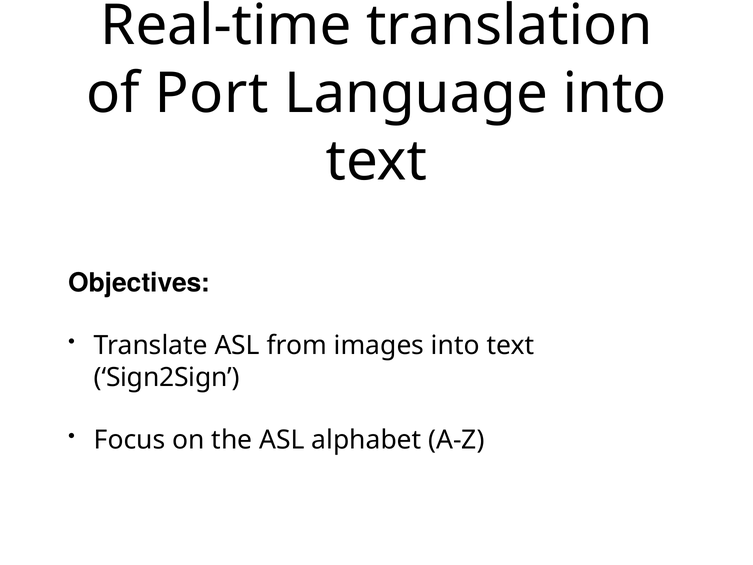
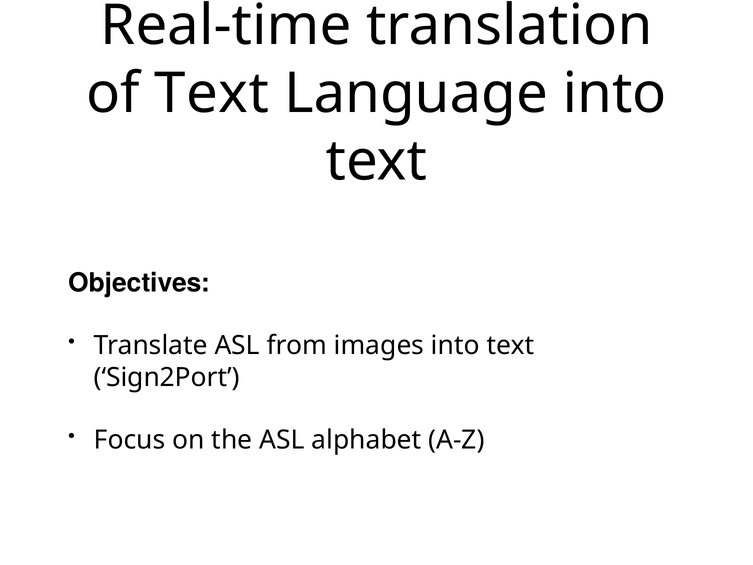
of Port: Port -> Text (212, 93)
Sign2Sign: Sign2Sign -> Sign2Port (167, 377)
